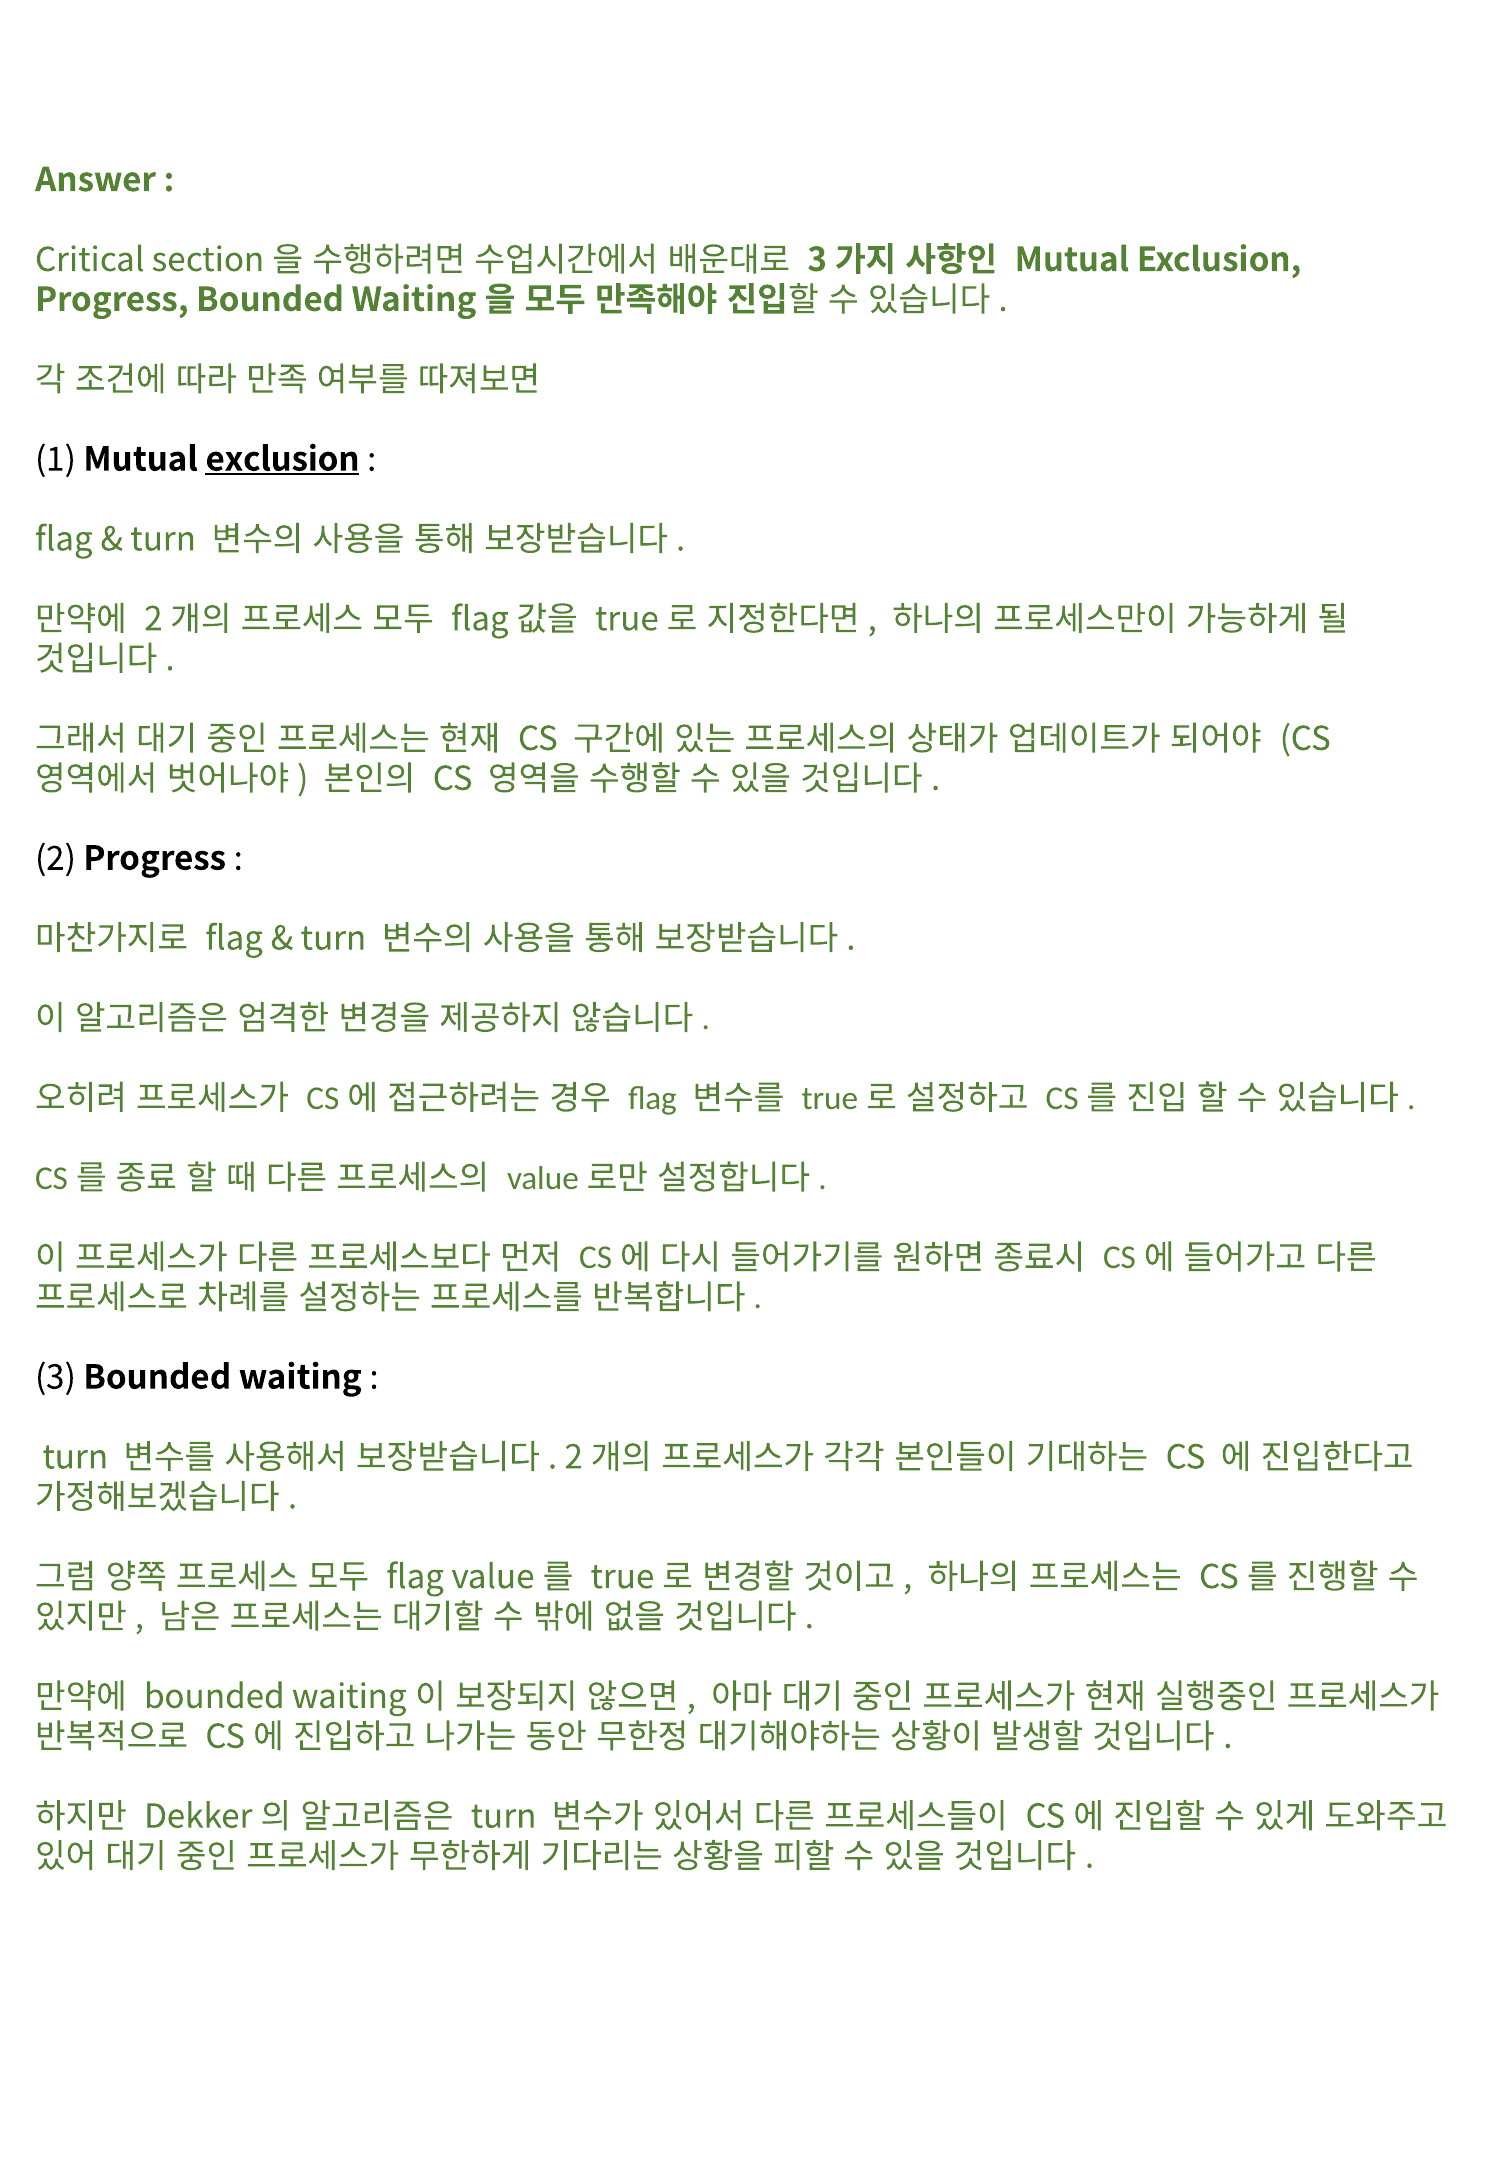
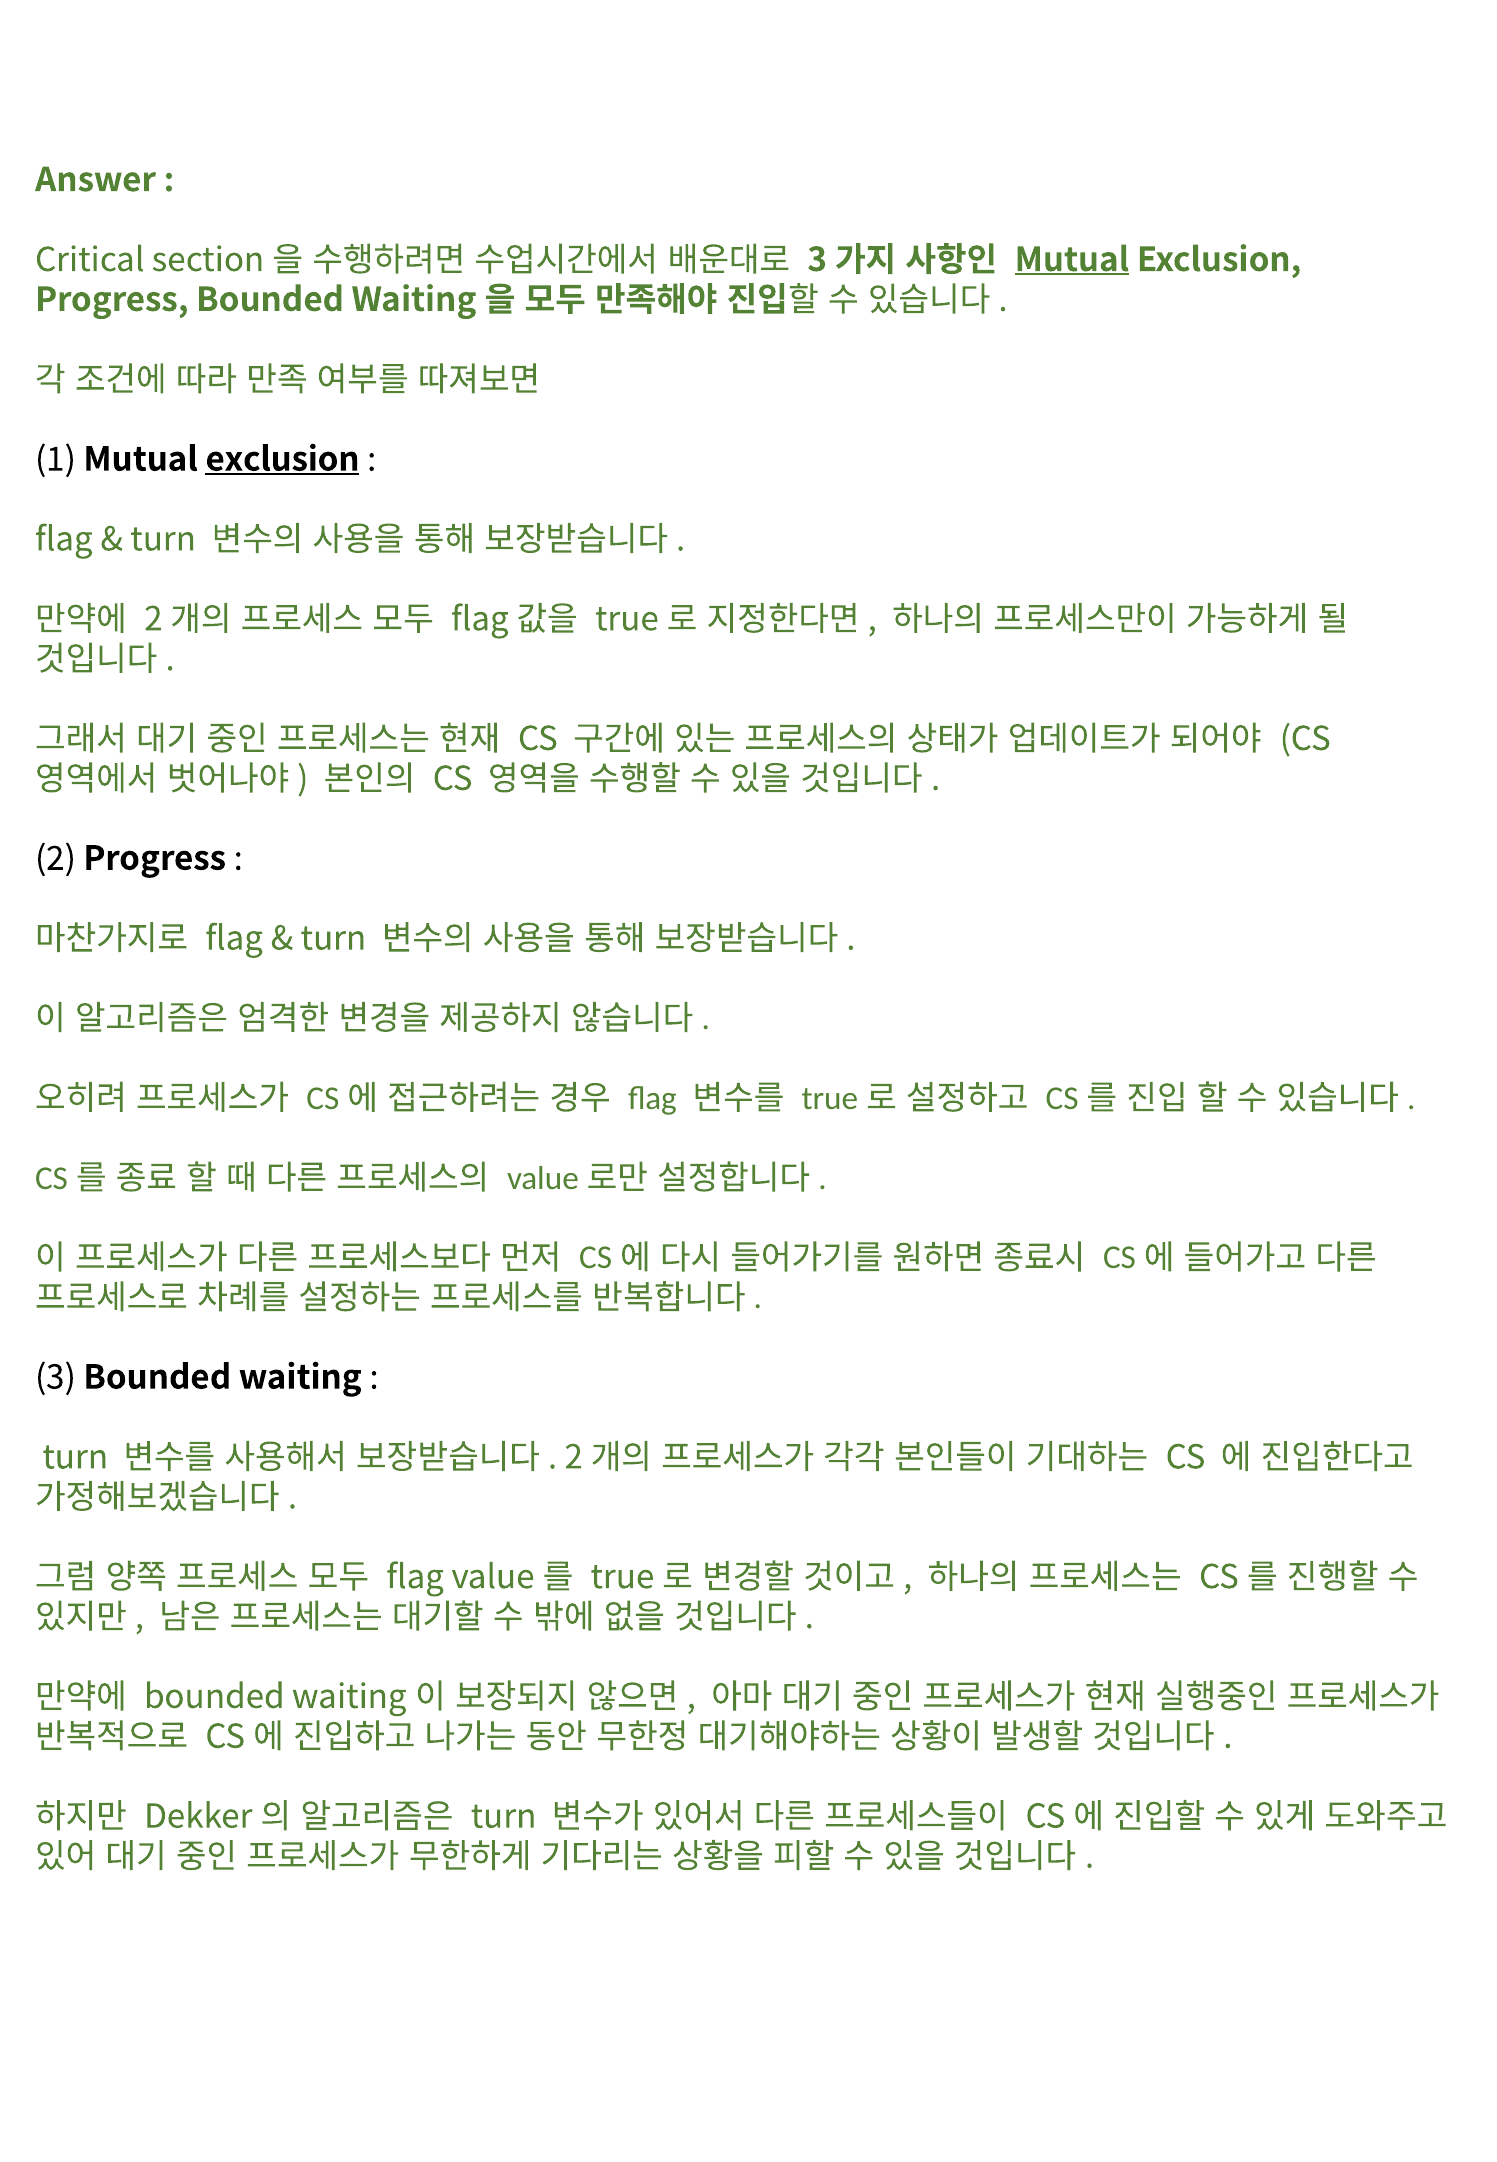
Mutual underline: none -> present (1072, 260)
